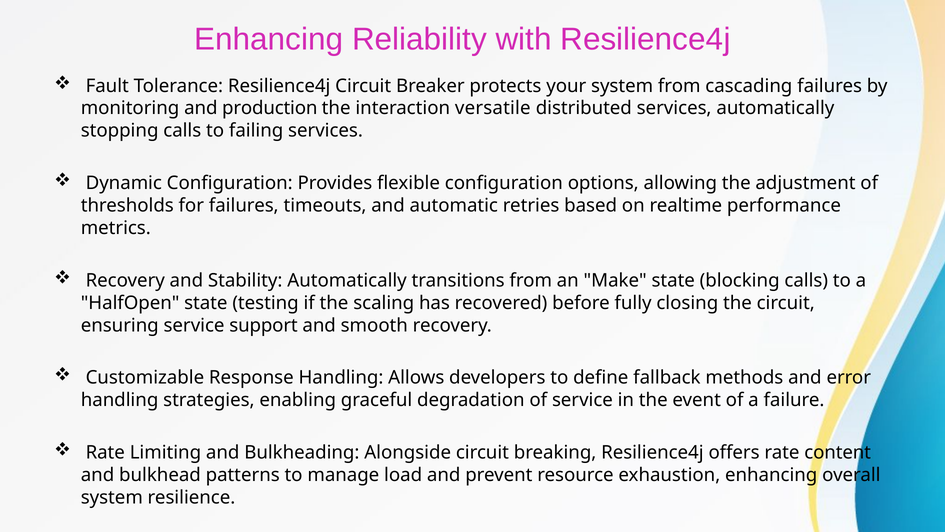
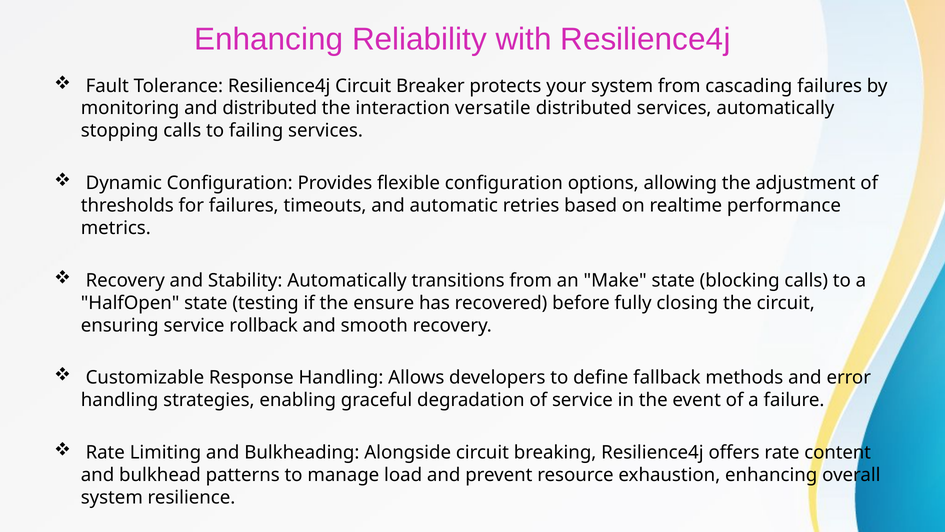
and production: production -> distributed (270, 108)
scaling: scaling -> ensure (384, 303)
support: support -> rollback (264, 325)
